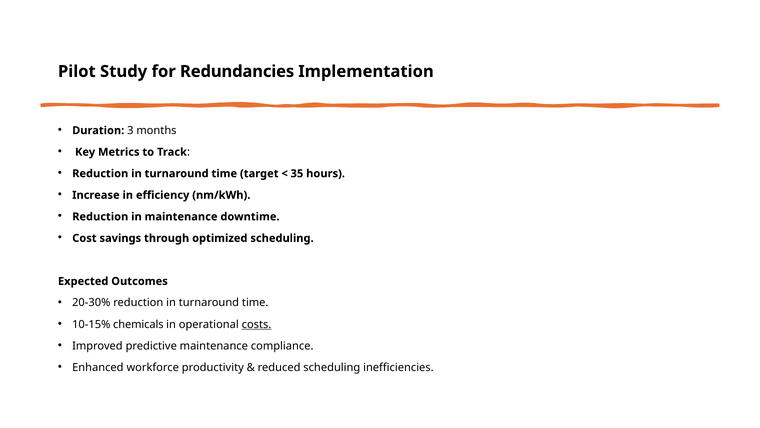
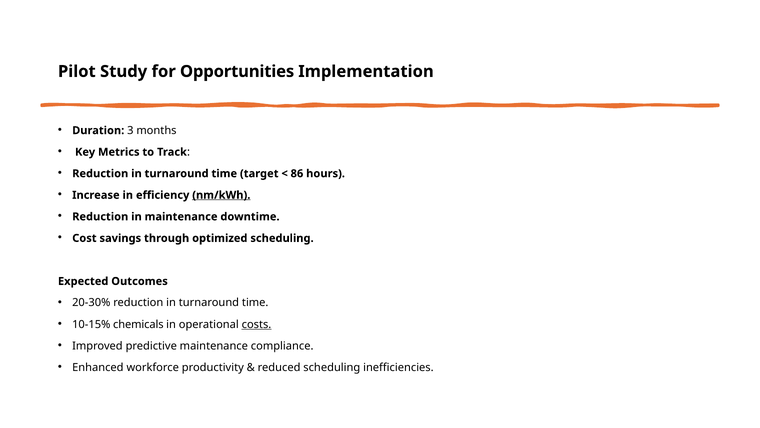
Redundancies: Redundancies -> Opportunities (237, 71)
35: 35 -> 86 (297, 173)
nm/kWh underline: none -> present (221, 195)
